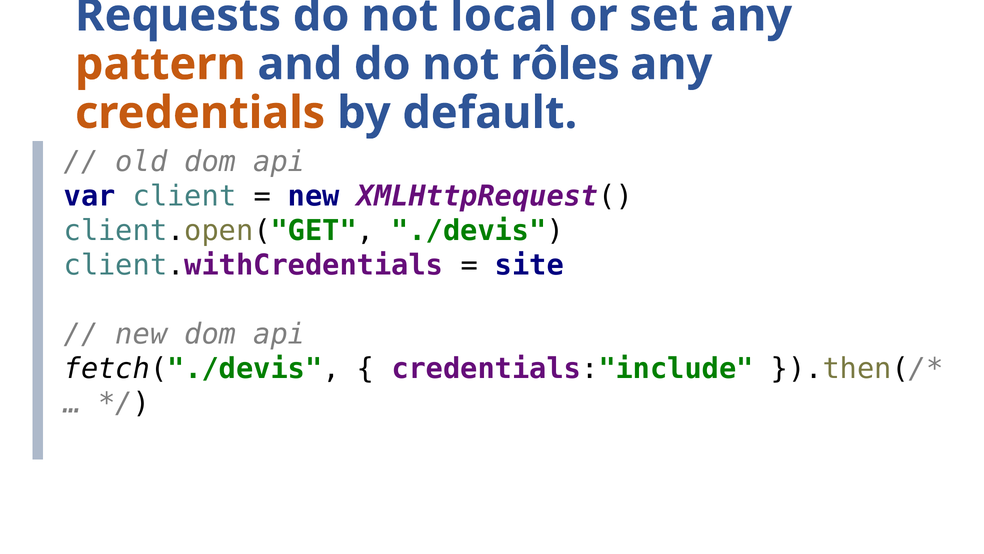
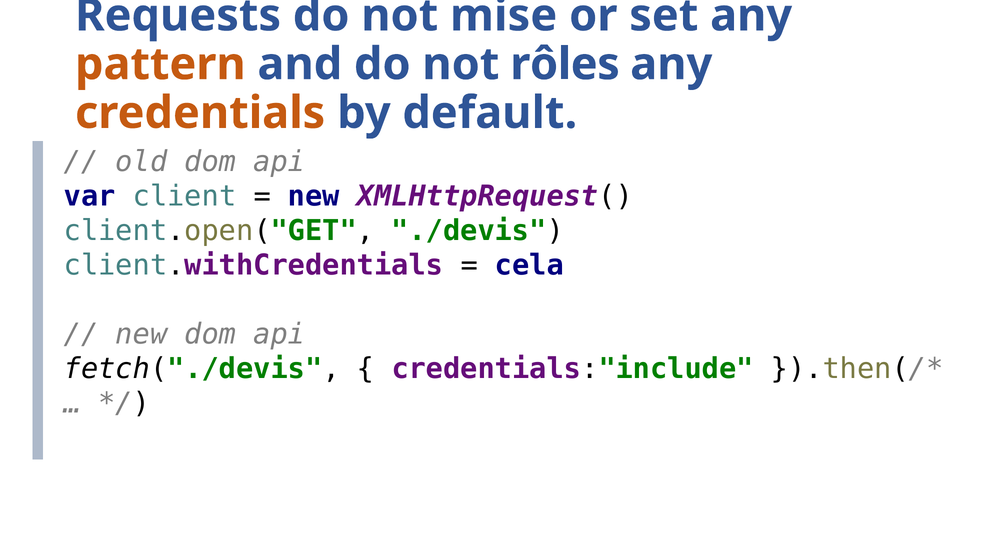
local: local -> mise (504, 16)
site: site -> cela (529, 265)
